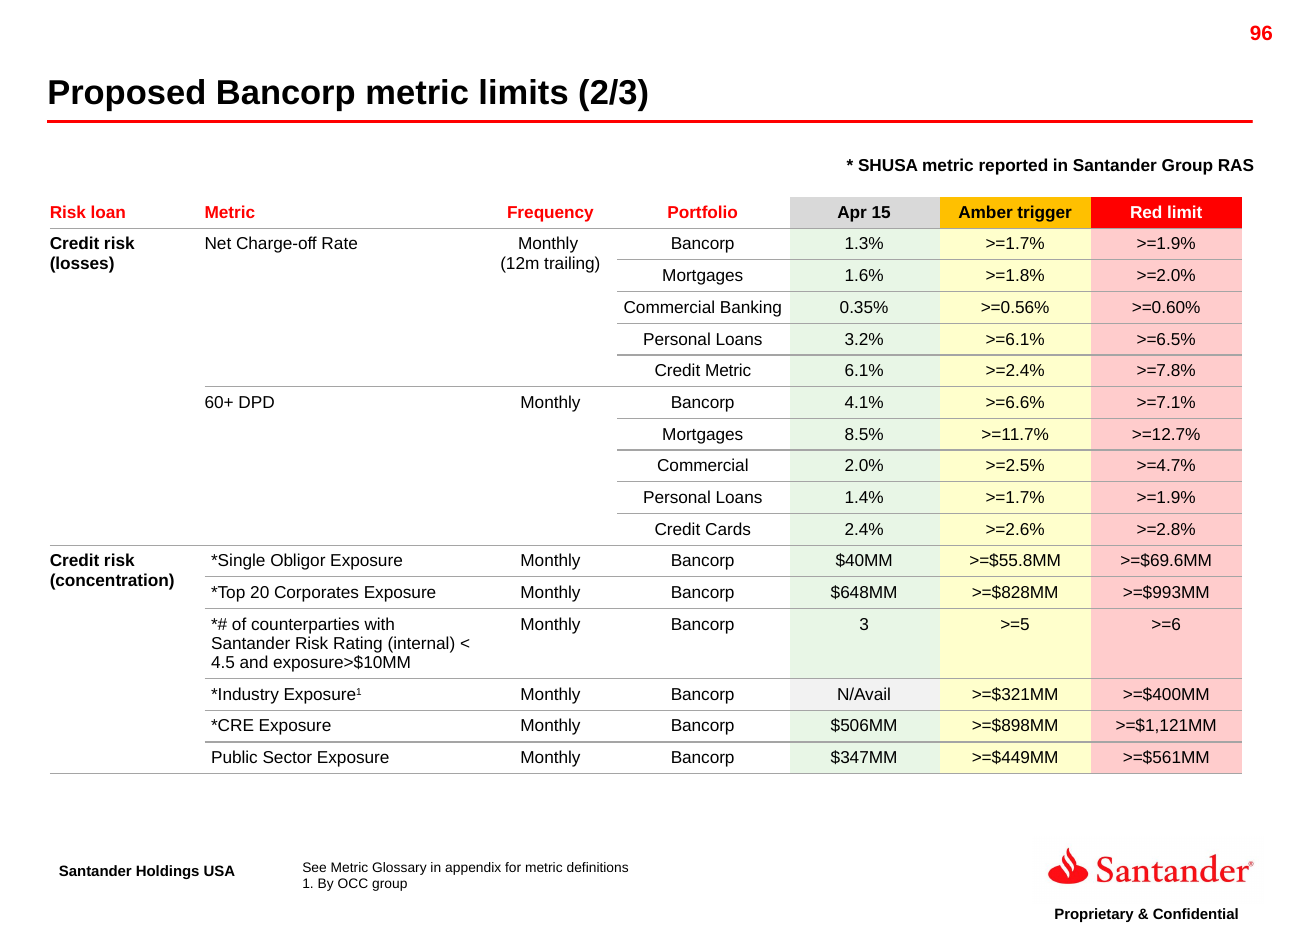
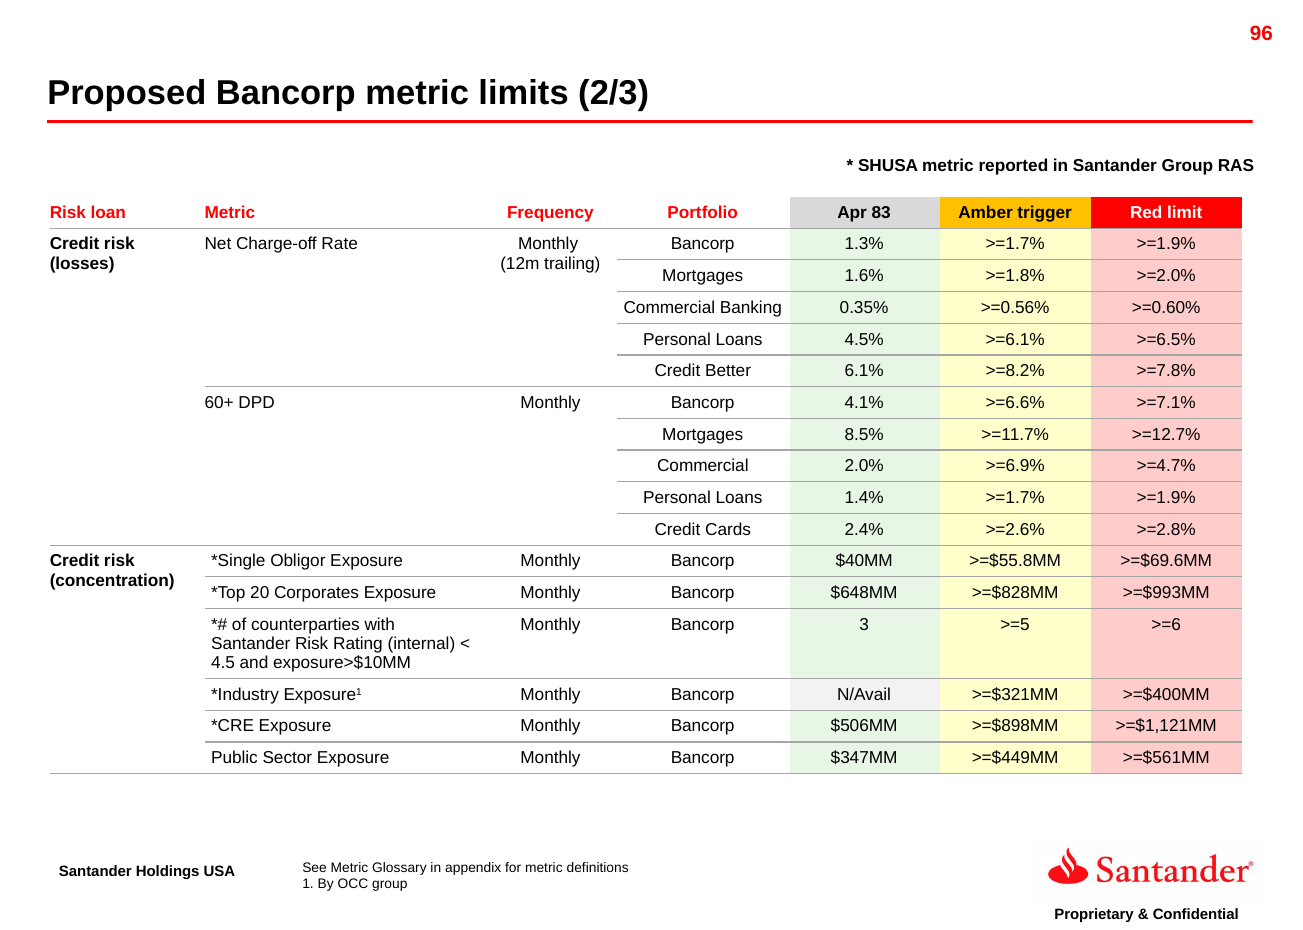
15: 15 -> 83 (881, 213)
3.2%: 3.2% -> 4.5% (864, 340)
Credit Metric: Metric -> Better (728, 371)
>=2.4%: >=2.4% -> >=8.2% (1015, 371)
>=2.5%: >=2.5% -> >=6.9% (1015, 466)
